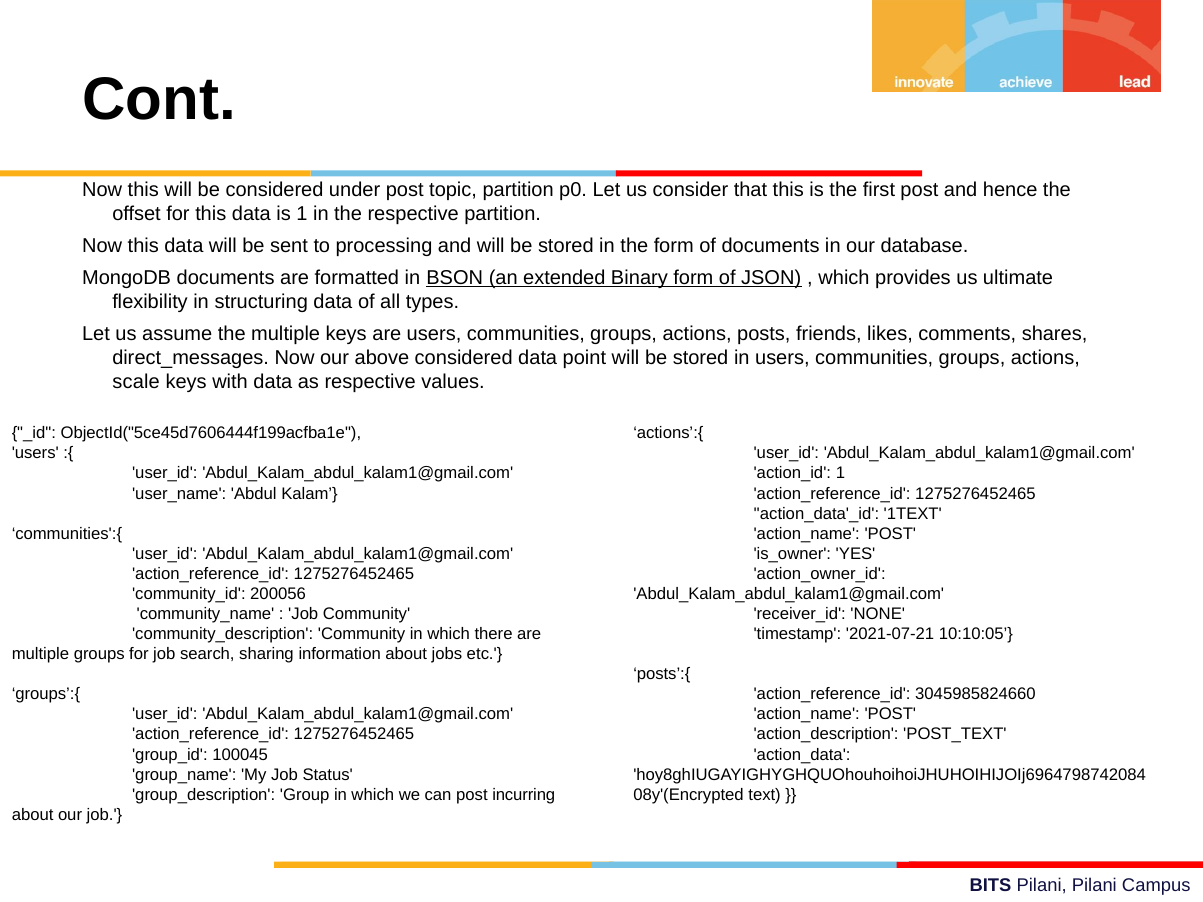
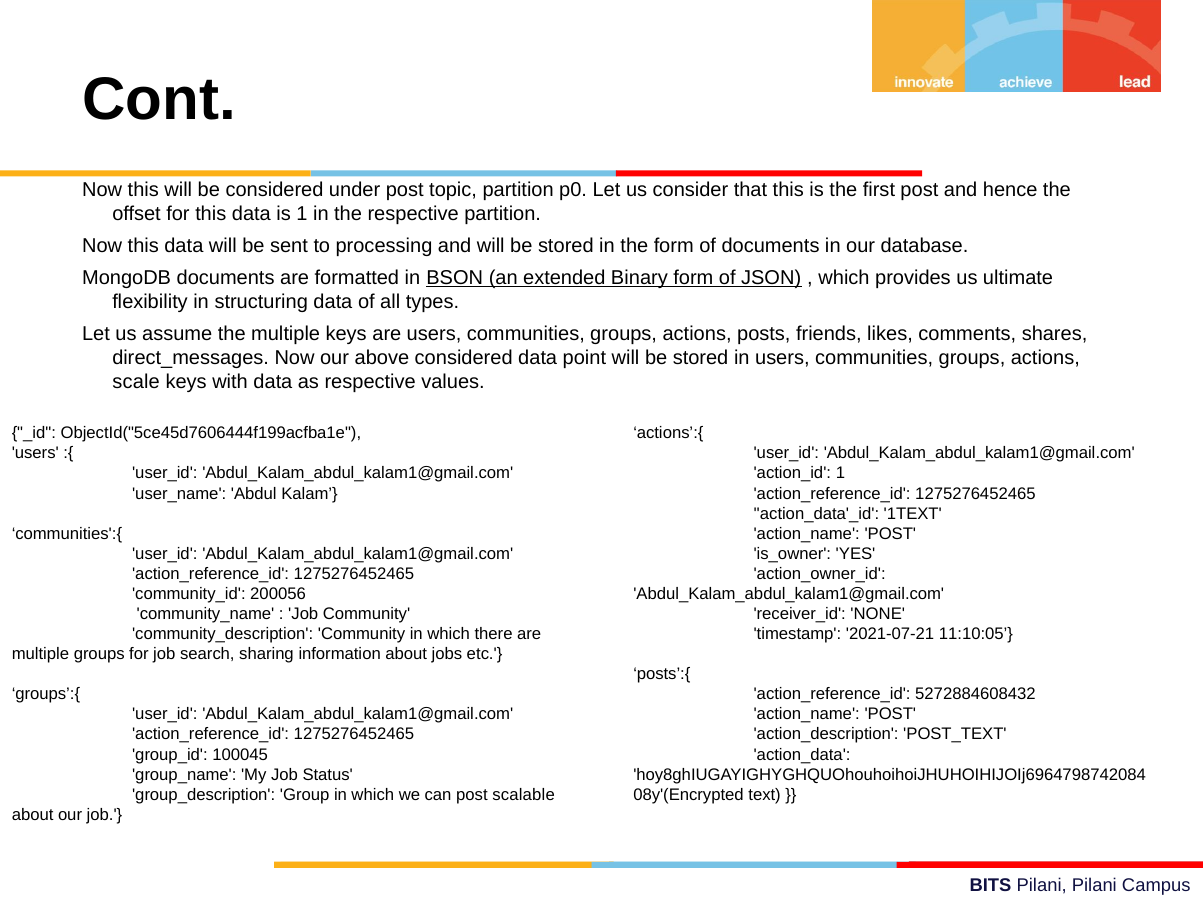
10:10:05: 10:10:05 -> 11:10:05 (976, 634)
3045985824660: 3045985824660 -> 5272884608432 (975, 694)
incurring: incurring -> scalable (524, 795)
